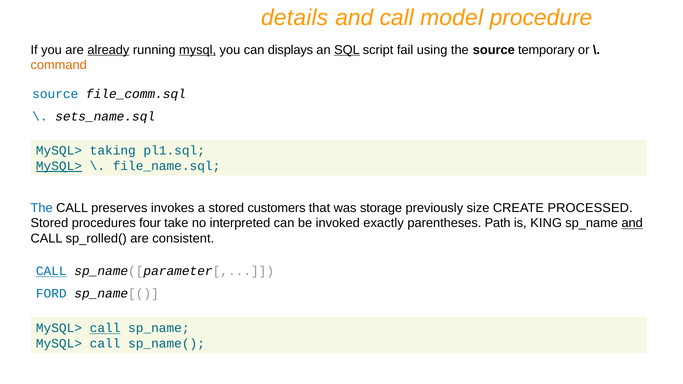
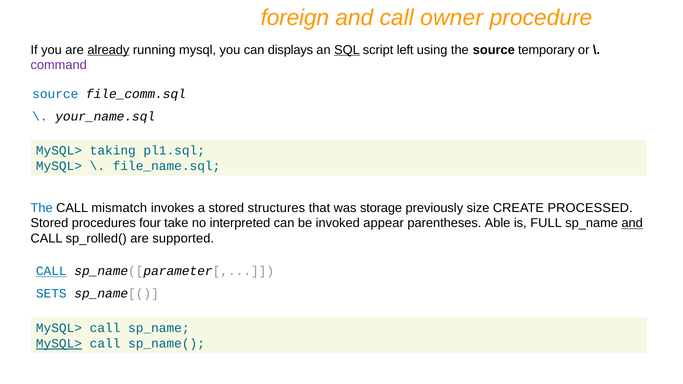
details: details -> foreign (295, 18)
model: model -> owner (452, 18)
mysql underline: present -> none (198, 50)
fail: fail -> left (405, 50)
command colour: orange -> purple (59, 65)
sets_name.sql: sets_name.sql -> your_name.sql (105, 116)
MySQL> underline: present -> none (59, 166)
preserves: preserves -> mismatch (119, 208)
customers: customers -> structures (276, 208)
exactly: exactly -> appear (384, 223)
Path: Path -> Able (498, 223)
KING: KING -> FULL (546, 223)
consistent: consistent -> supported (183, 239)
FORD: FORD -> SETS (51, 294)
call underline: present -> none (105, 328)
MySQL> underline: none -> present (59, 344)
